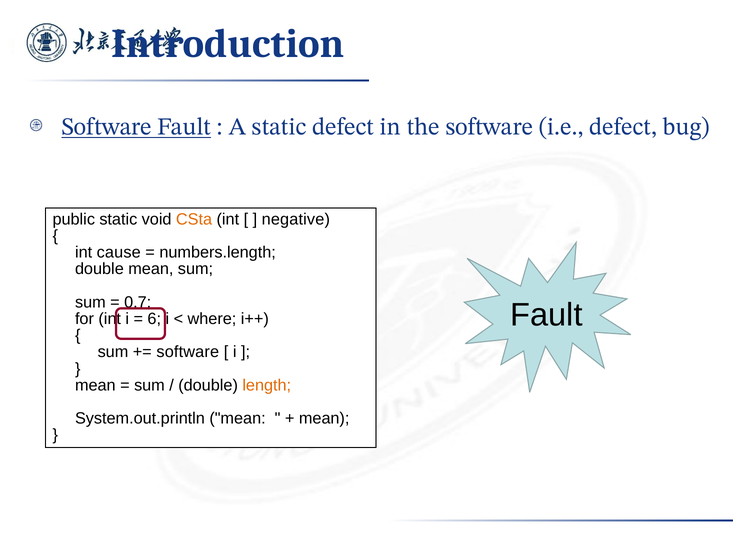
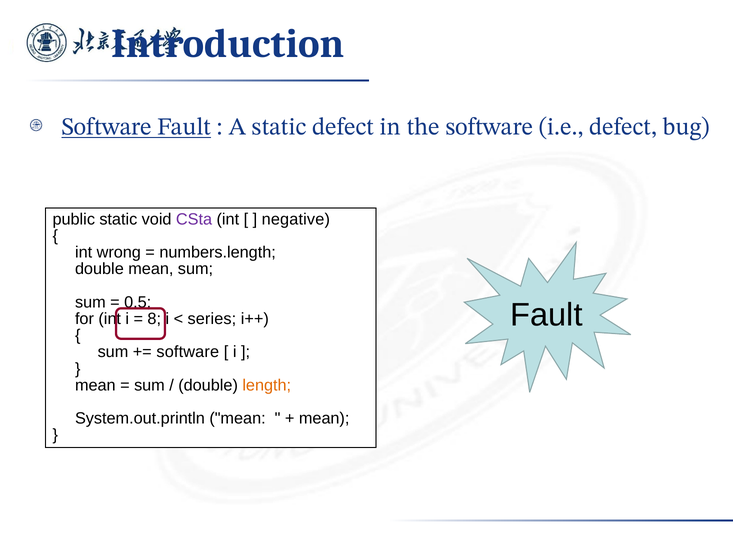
CSta colour: orange -> purple (194, 219)
cause: cause -> wrong (119, 252)
0.7: 0.7 -> 0.5 (138, 302)
6: 6 -> 8 (154, 319)
where: where -> series (212, 319)
